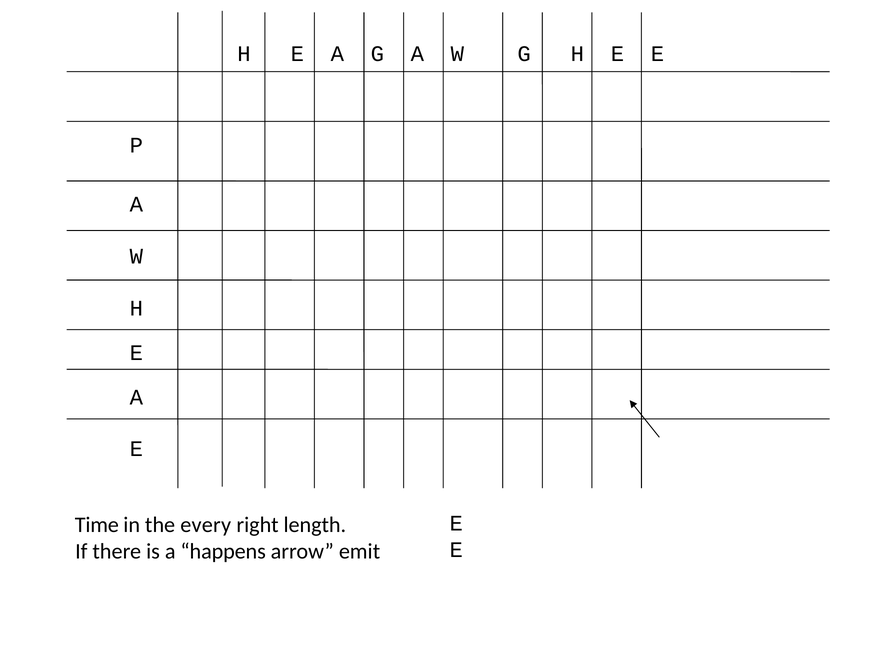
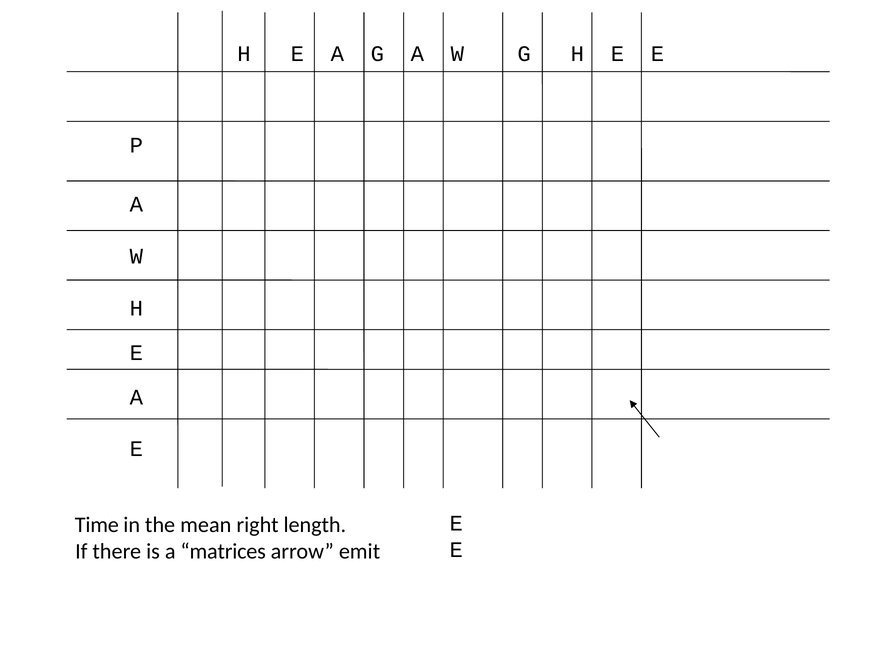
every: every -> mean (206, 525)
happens: happens -> matrices (223, 551)
